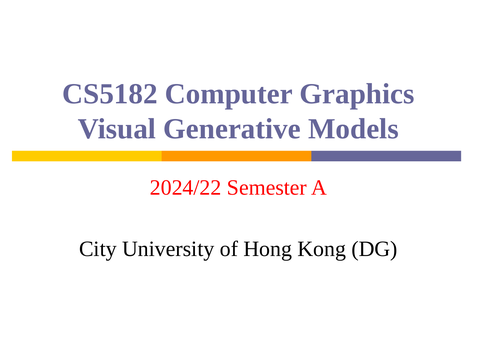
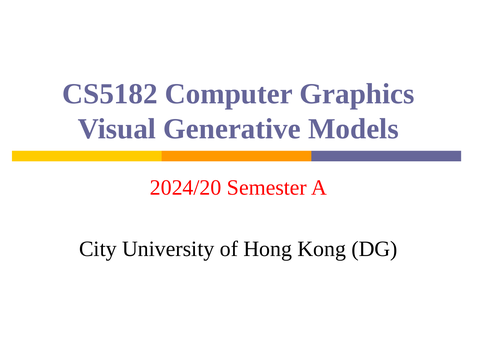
2024/22: 2024/22 -> 2024/20 (186, 188)
